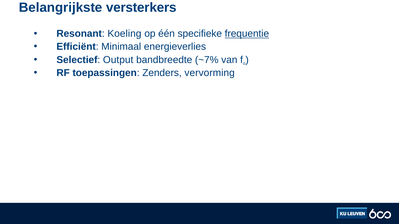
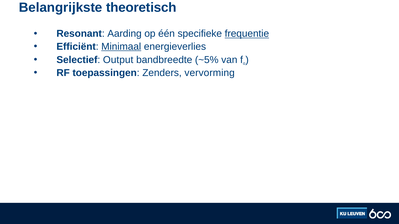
versterkers: versterkers -> theoretisch (141, 8)
Koeling: Koeling -> Aarding (125, 34)
Minimaal underline: none -> present (121, 47)
~7%: ~7% -> ~5% (207, 60)
